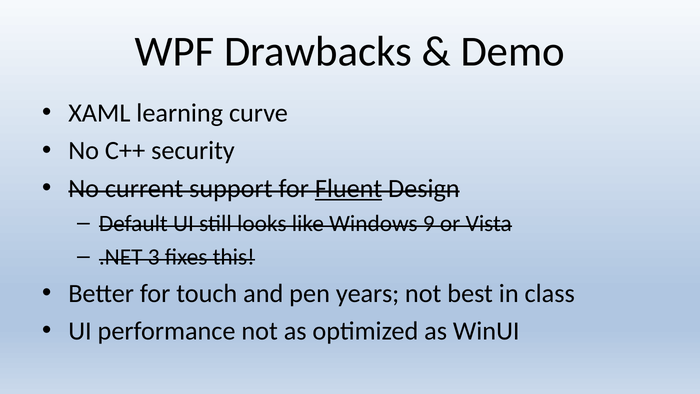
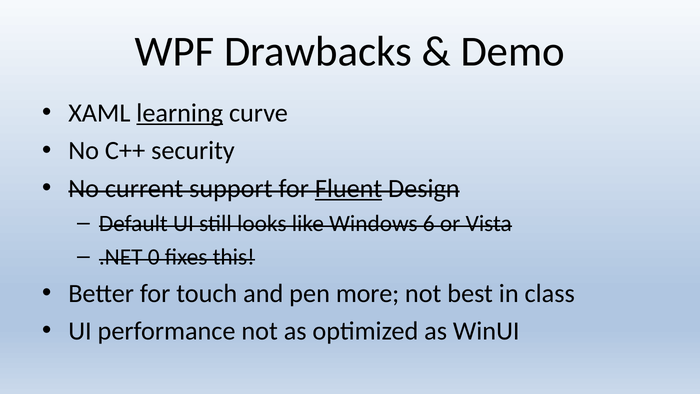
learning underline: none -> present (180, 113)
9: 9 -> 6 (429, 224)
3: 3 -> 0 (154, 257)
years: years -> more (368, 293)
